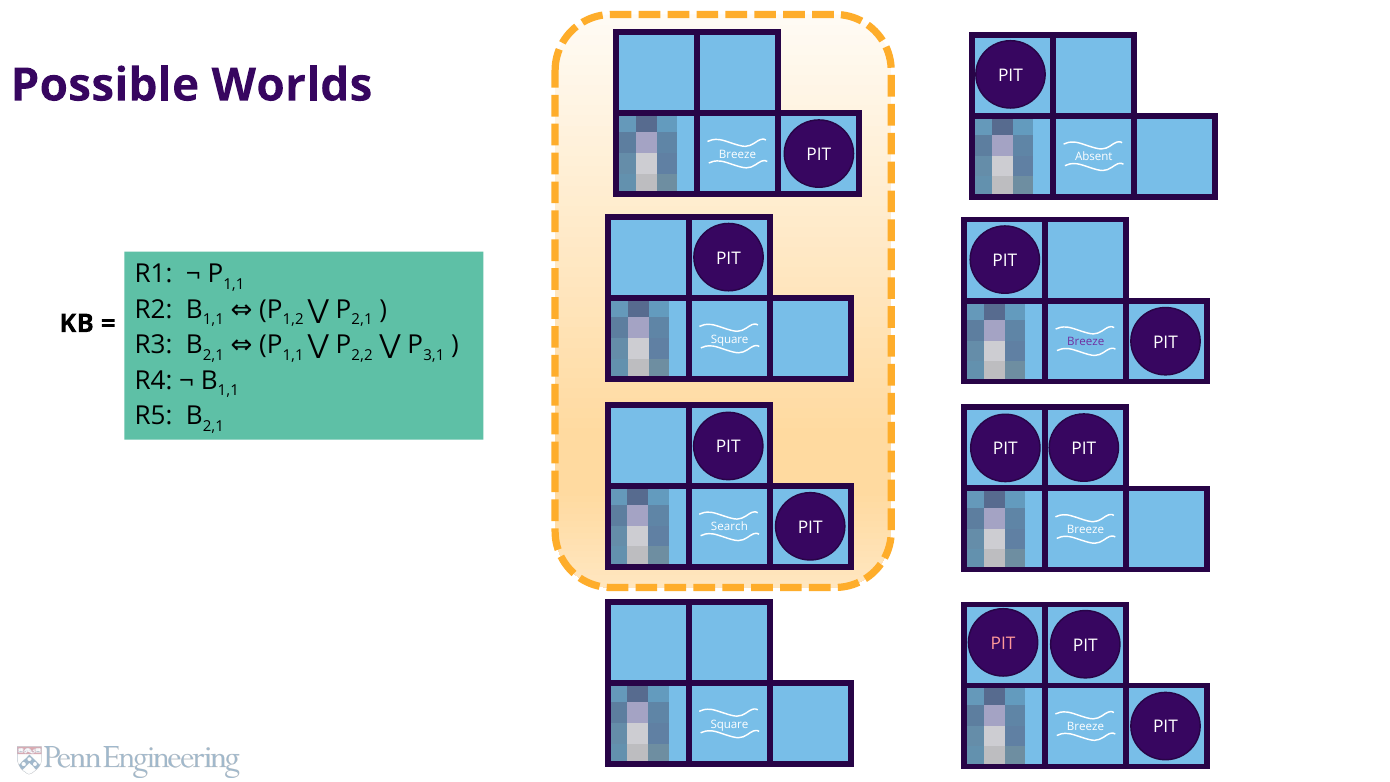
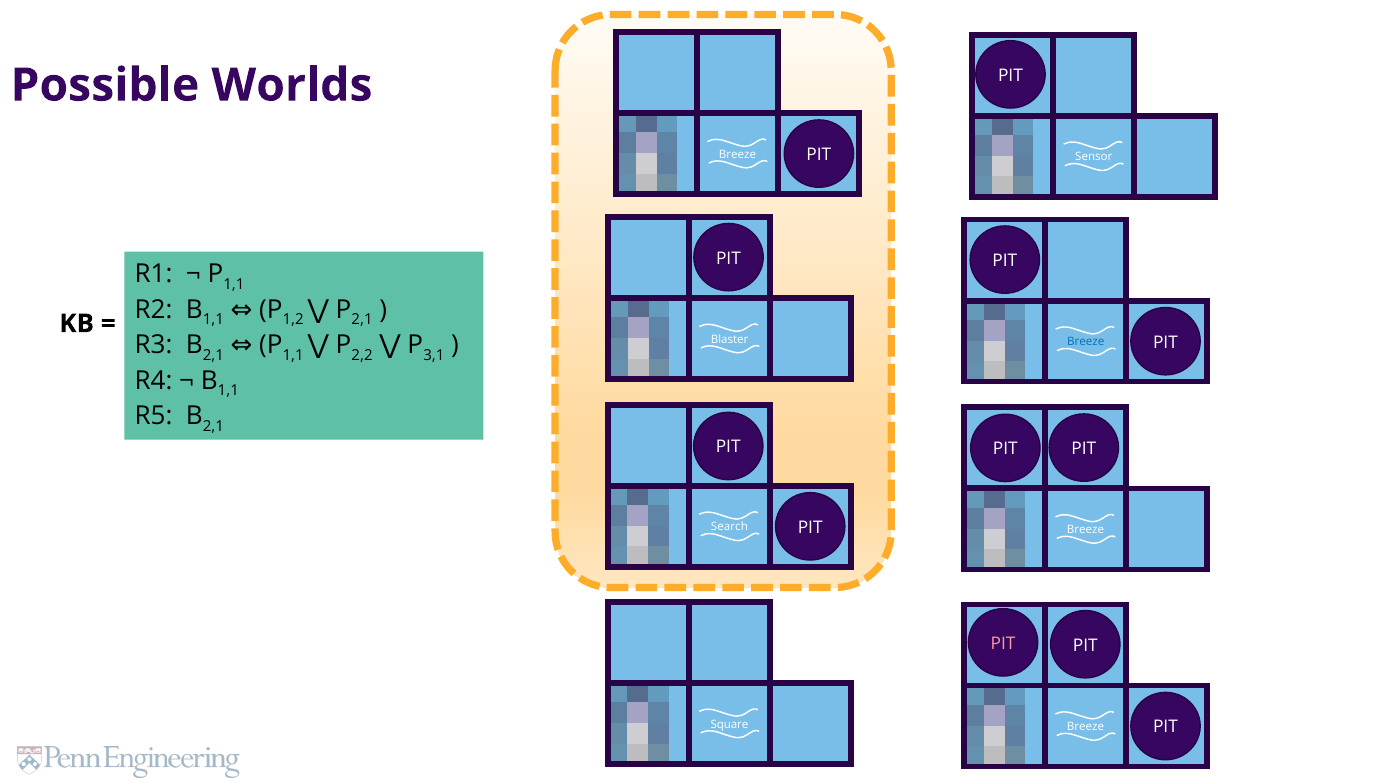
Absent: Absent -> Sensor (1094, 157)
Square: Square -> Blaster (730, 339)
Breeze colour: purple -> blue (1086, 342)
